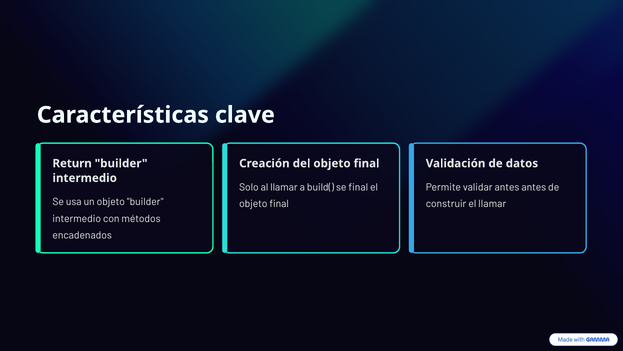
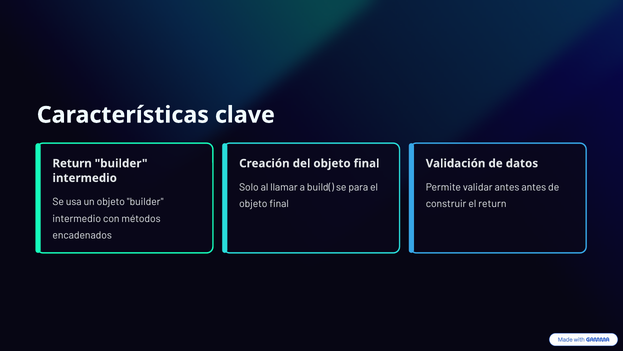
se final: final -> para (358, 187)
el llamar: llamar -> return (492, 204)
